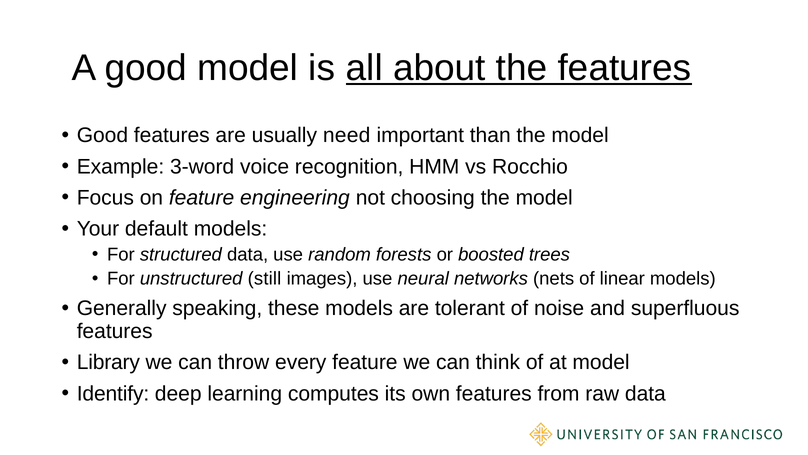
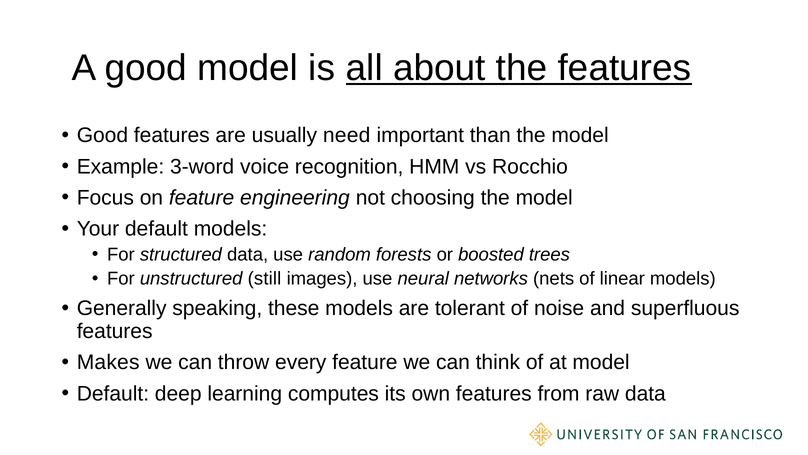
Library: Library -> Makes (108, 362)
Identify: Identify -> Default (113, 393)
